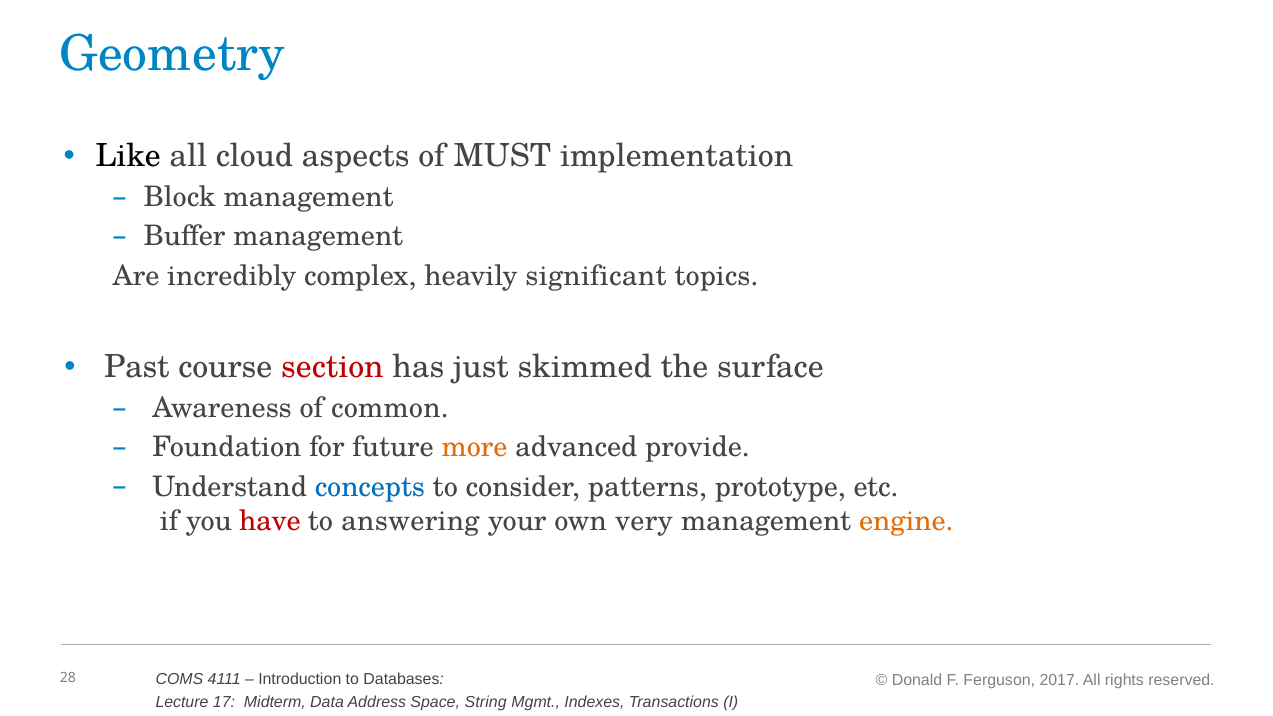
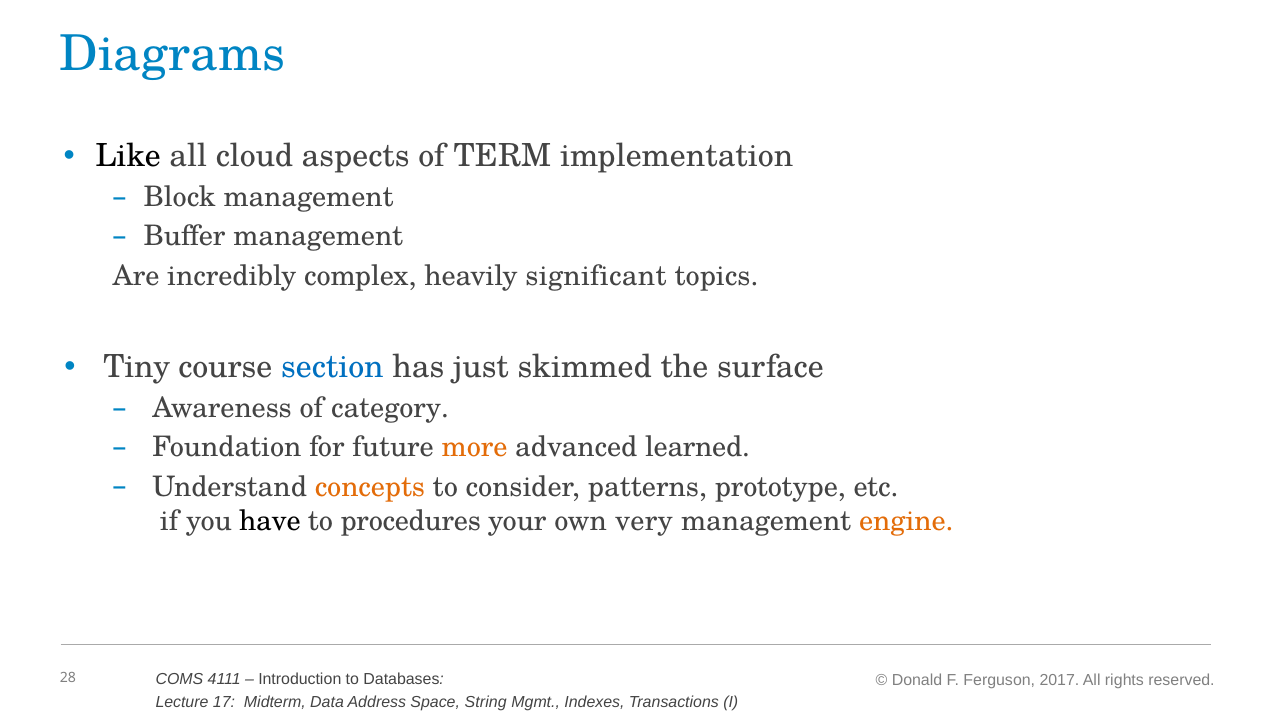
Geometry: Geometry -> Diagrams (172, 54)
MUST: MUST -> TERM (502, 156)
Past: Past -> Tiny (137, 367)
section colour: red -> blue (332, 367)
common: common -> category (390, 408)
provide: provide -> learned (697, 448)
concepts colour: blue -> orange (370, 487)
have colour: red -> black (270, 521)
answering: answering -> procedures (411, 521)
